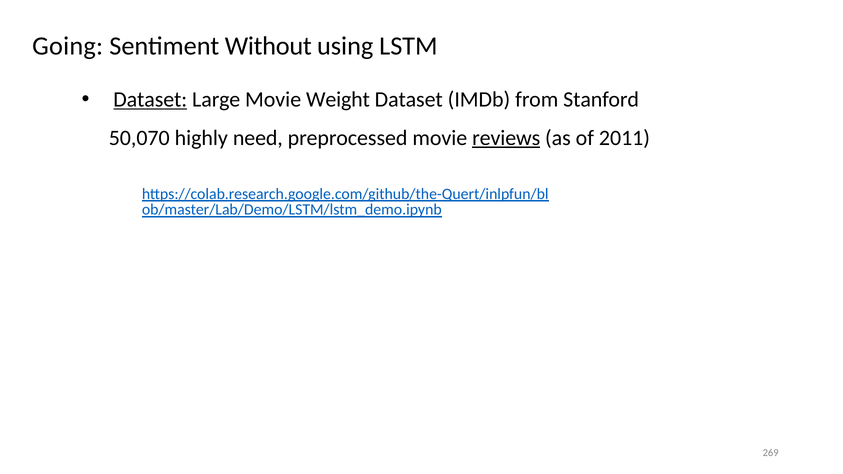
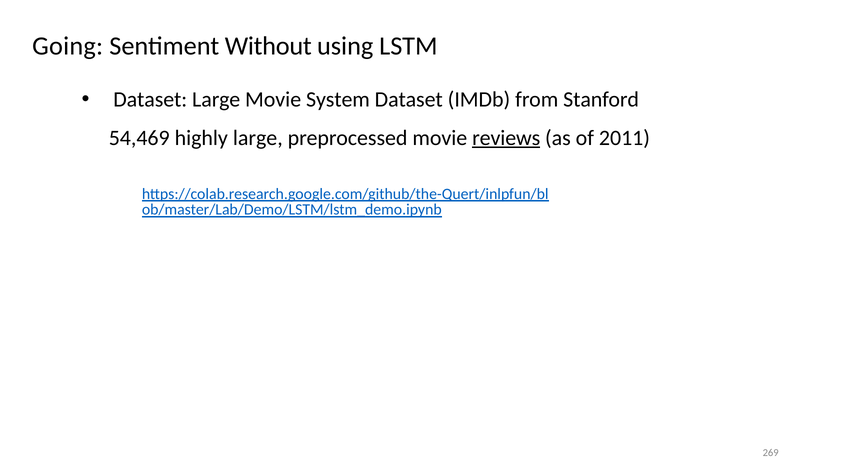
Dataset underline: present -> none (150, 100)
Weight: Weight -> System (338, 100)
50,070: 50,070 -> 54,469 (139, 138)
highly need: need -> large (258, 138)
